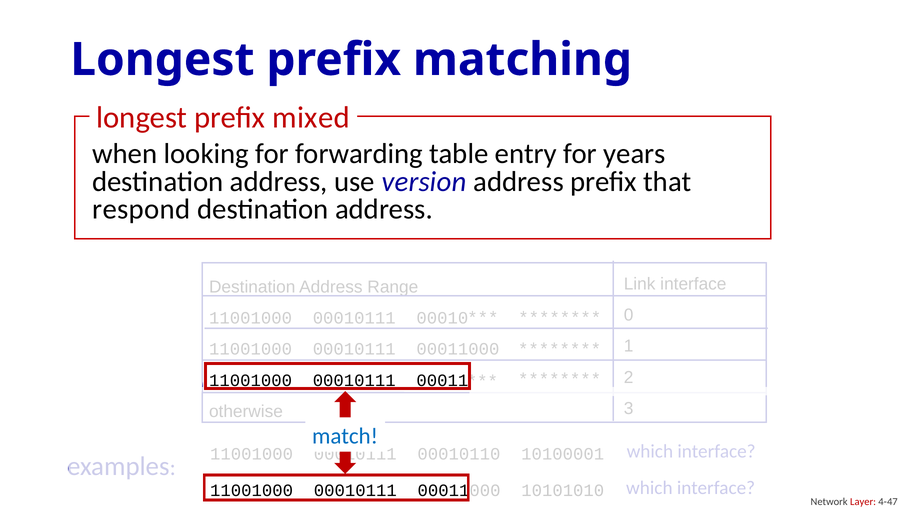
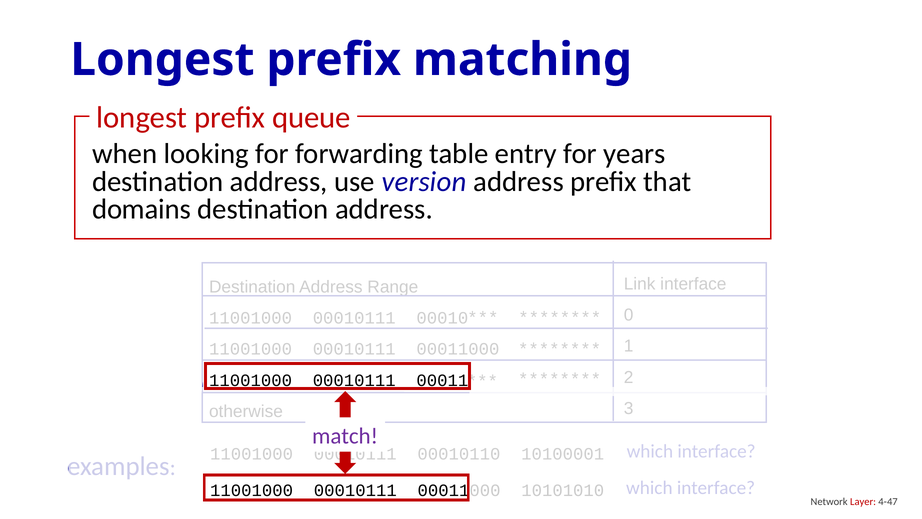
mixed: mixed -> queue (311, 117)
respond: respond -> domains (142, 209)
match colour: blue -> purple (345, 436)
